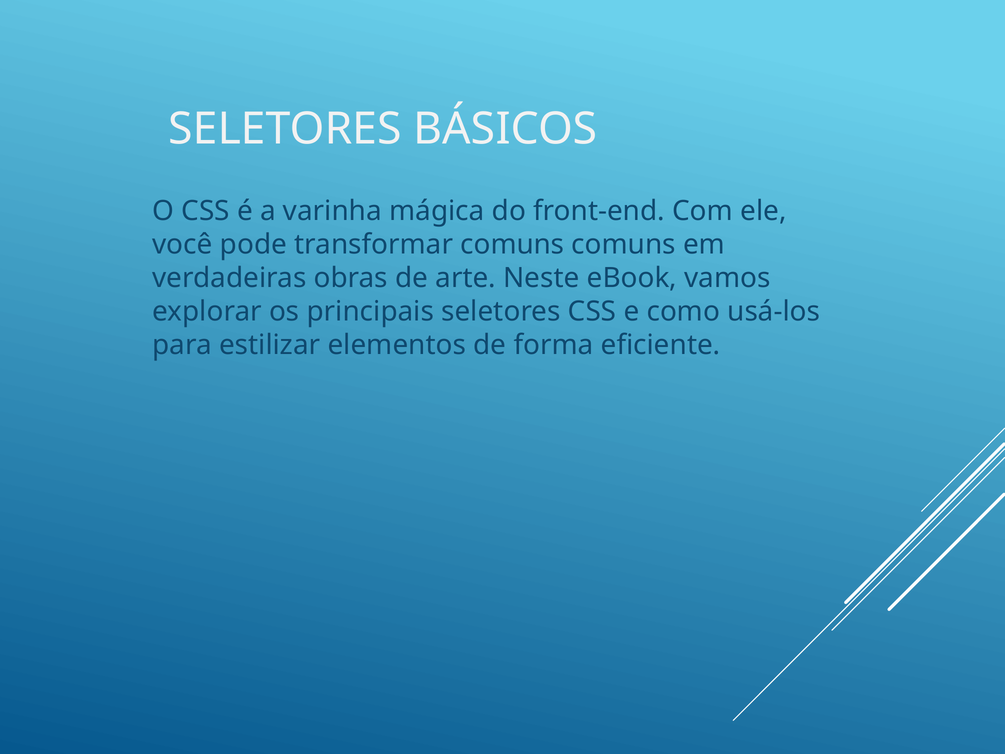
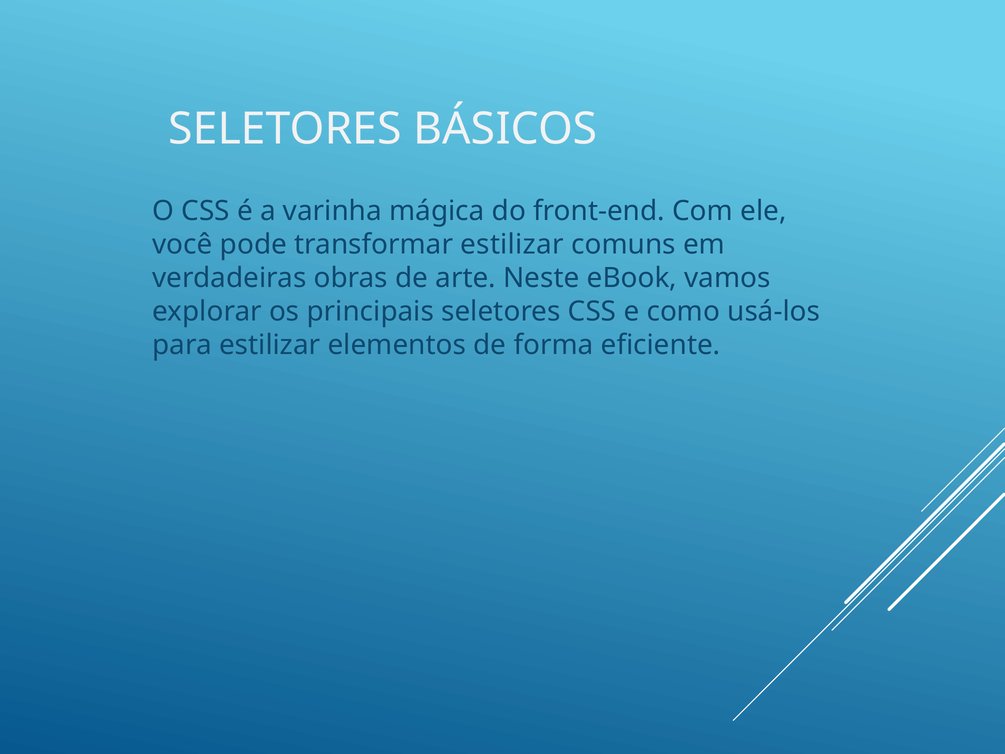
transformar comuns: comuns -> estilizar (512, 244)
